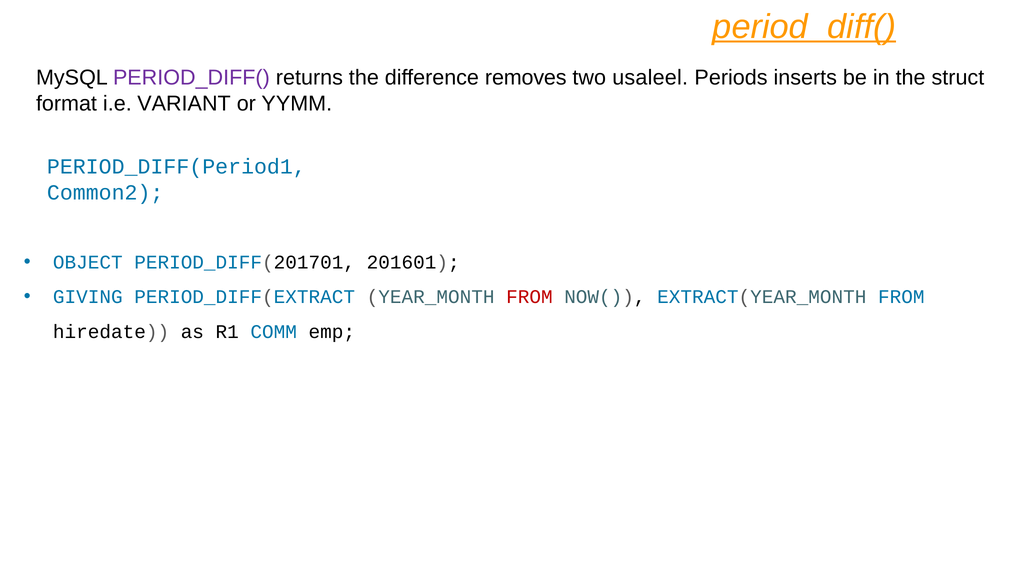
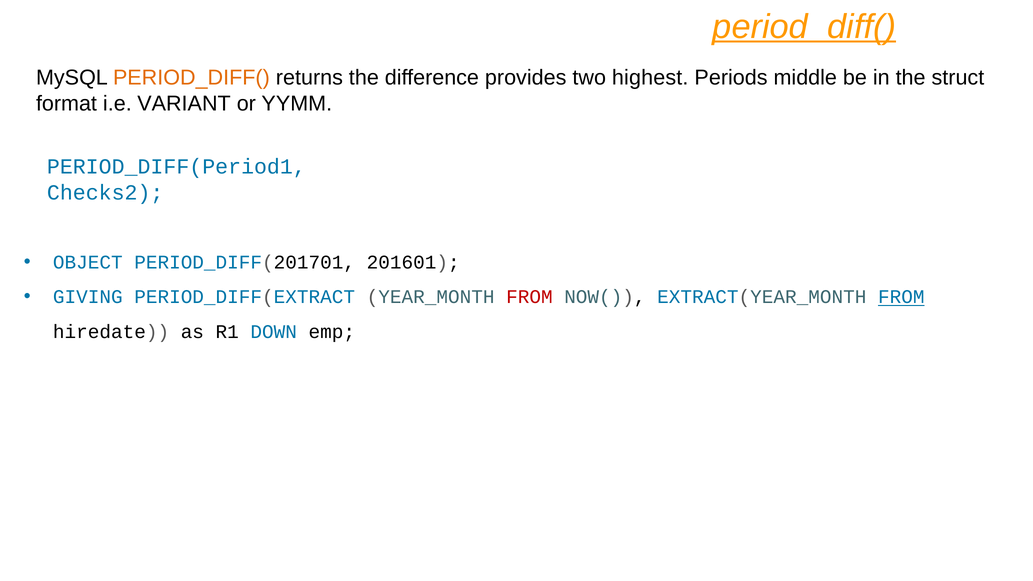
PERIOD_DIFF( colour: purple -> orange (191, 78)
removes: removes -> provides (526, 78)
usaleel: usaleel -> highest (650, 78)
inserts: inserts -> middle (805, 78)
Common2: Common2 -> Checks2 (105, 193)
FROM underline: none -> present (901, 297)
COMM: COMM -> DOWN (274, 332)
